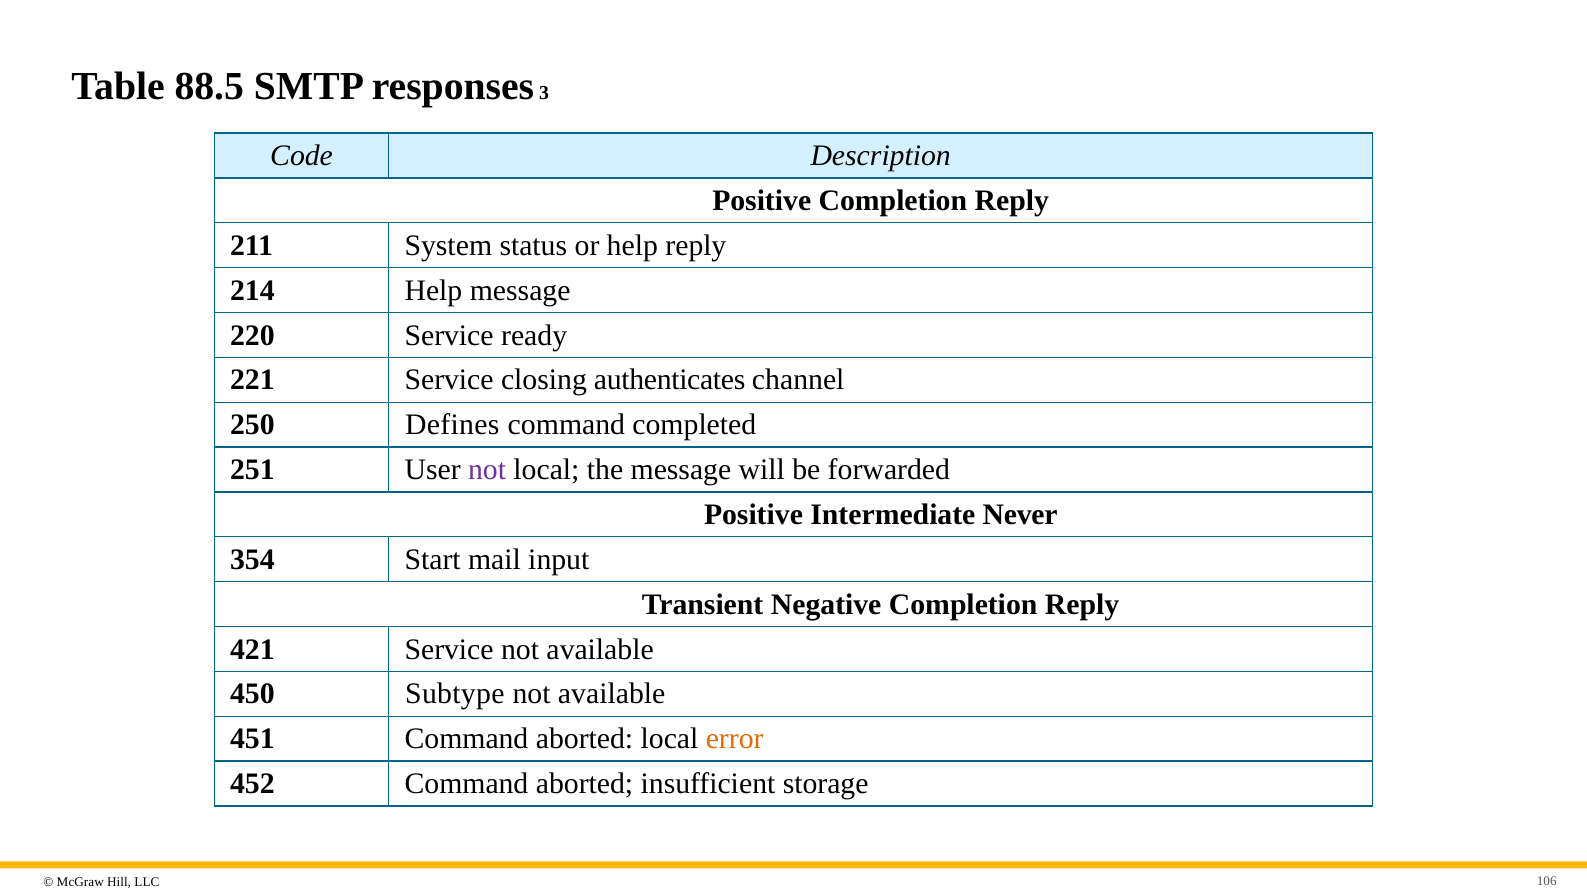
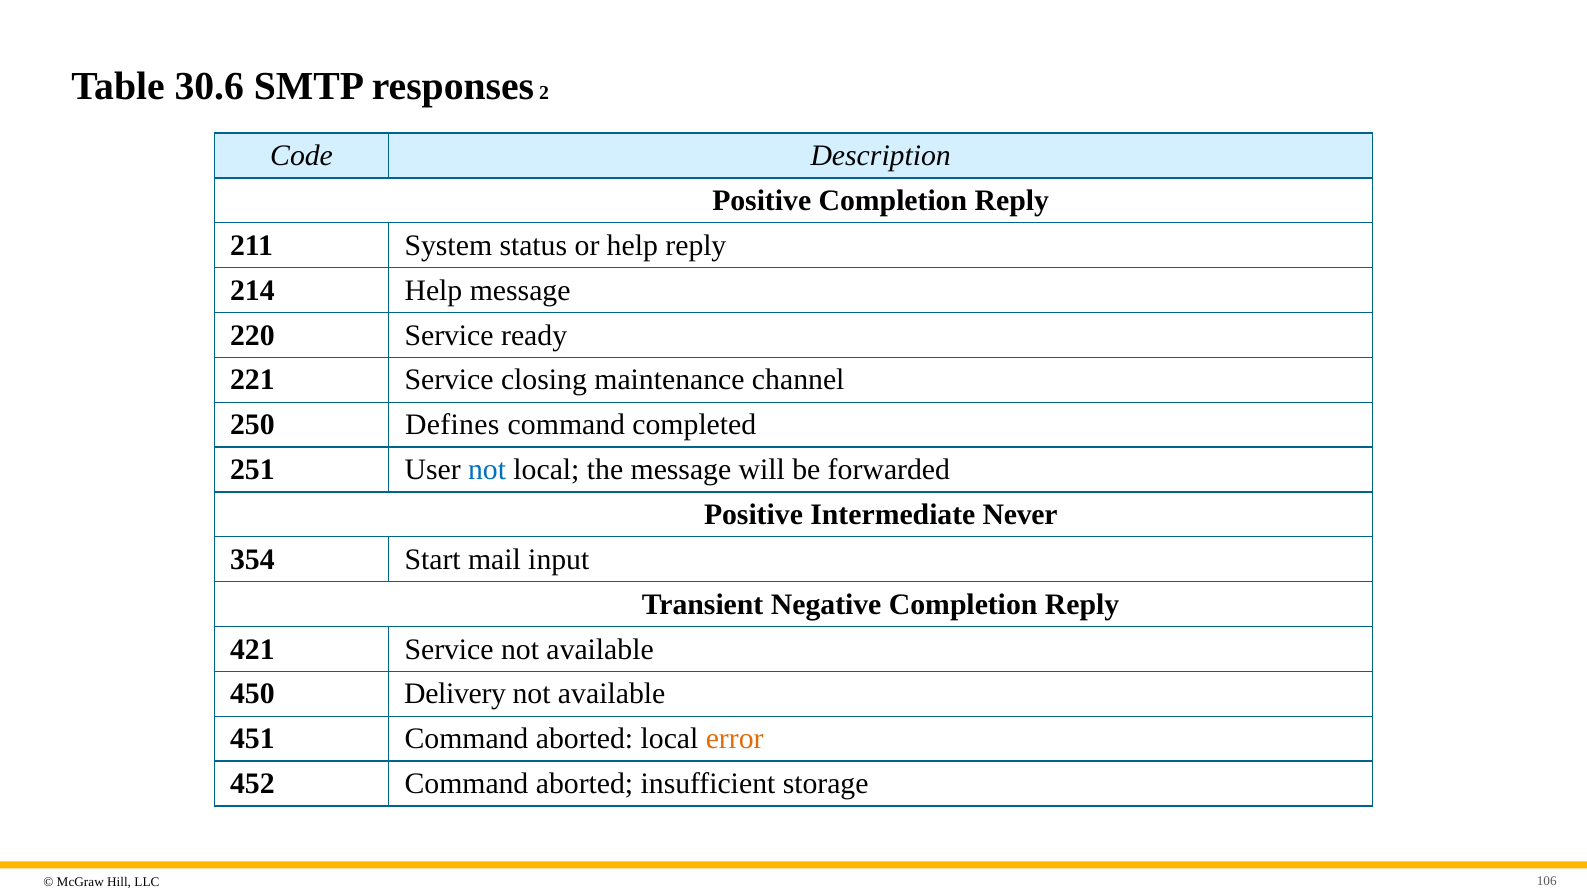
88.5: 88.5 -> 30.6 (209, 87)
3: 3 -> 2 (544, 93)
authenticates: authenticates -> maintenance (669, 380)
not colour: purple -> blue (487, 470)
Subtype: Subtype -> Delivery (455, 695)
